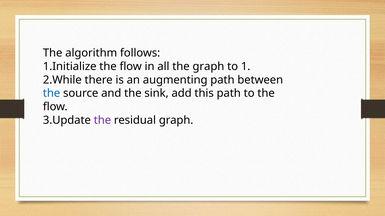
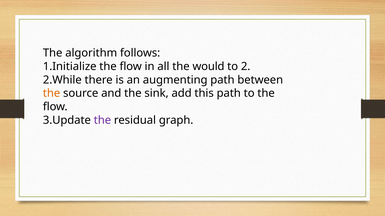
the graph: graph -> would (208, 67)
1: 1 -> 2 (246, 67)
the colour: blue -> orange (52, 94)
